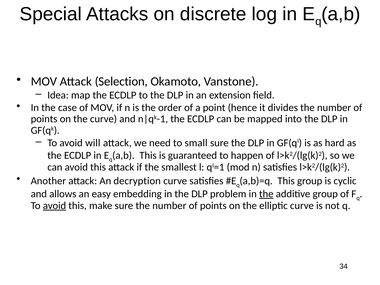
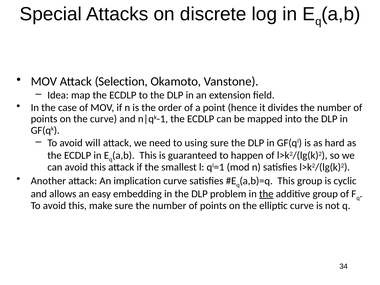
small: small -> using (196, 143)
decryption: decryption -> implication (137, 181)
avoid underline: present -> none (54, 206)
